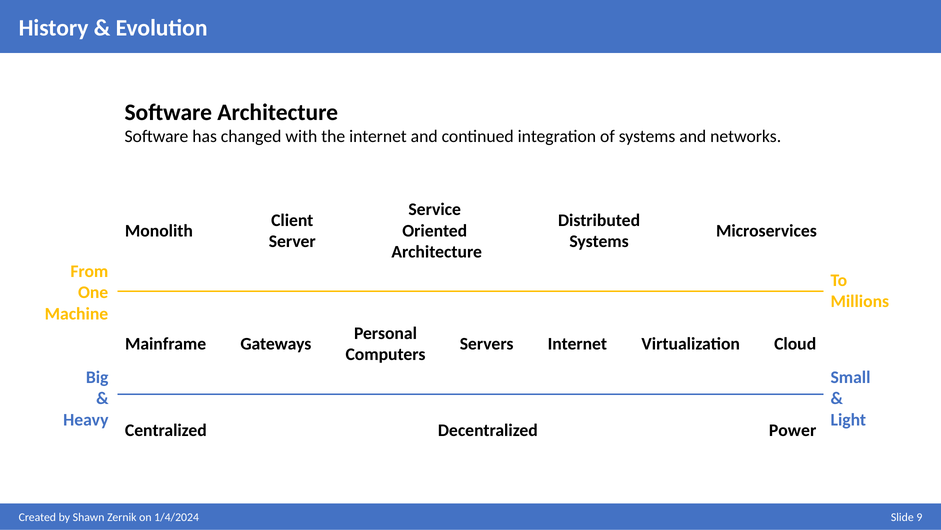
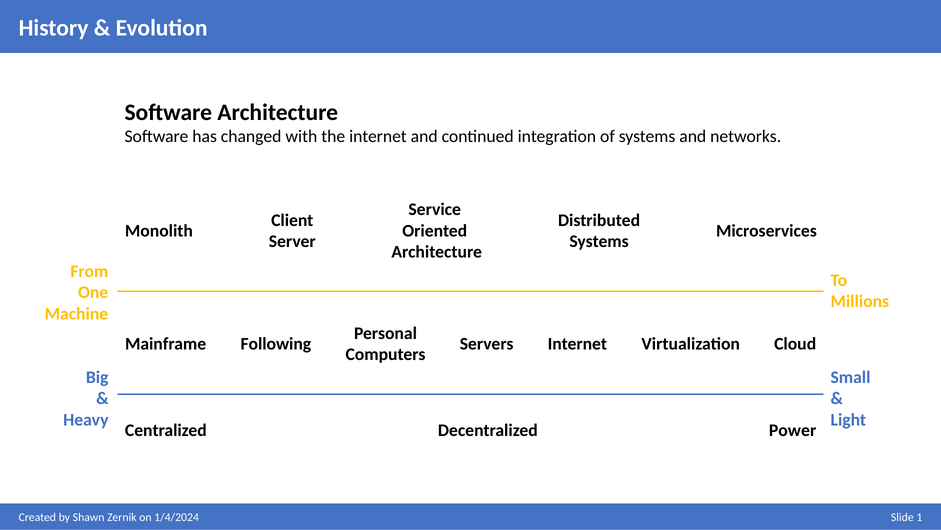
Gateways: Gateways -> Following (276, 344)
9: 9 -> 1 (919, 517)
